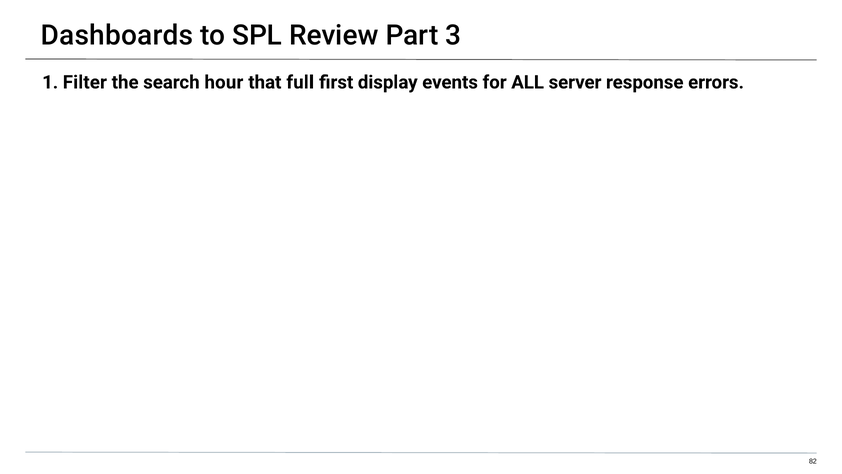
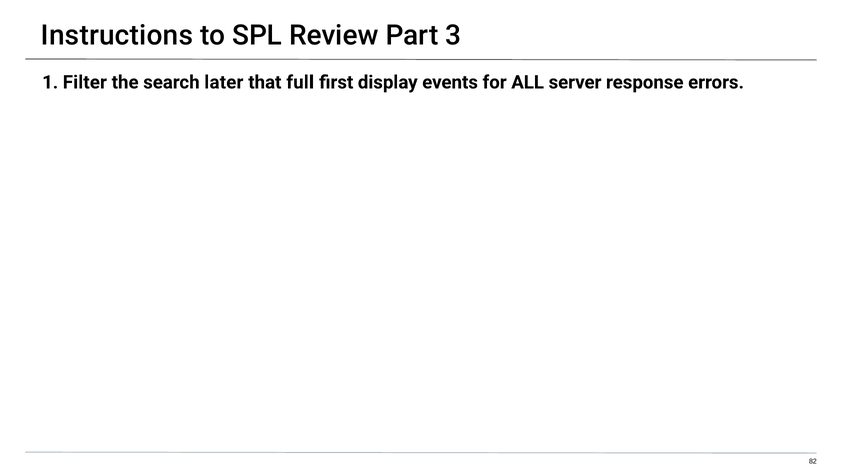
Dashboards: Dashboards -> Instructions (117, 36)
hour: hour -> later (224, 82)
